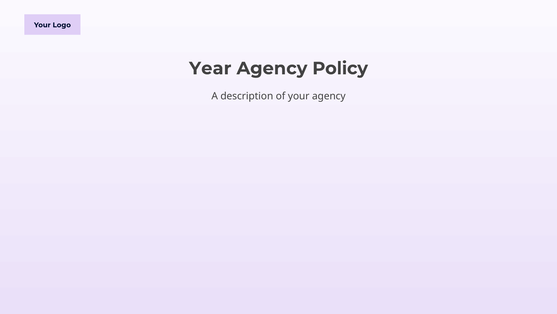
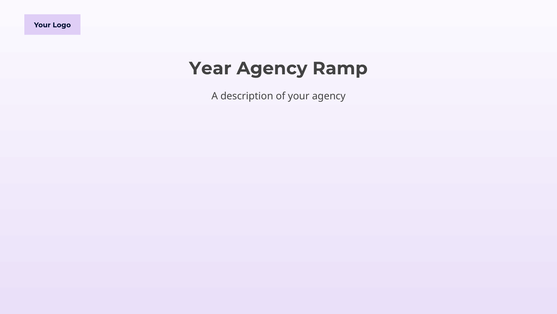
Policy: Policy -> Ramp (340, 68)
